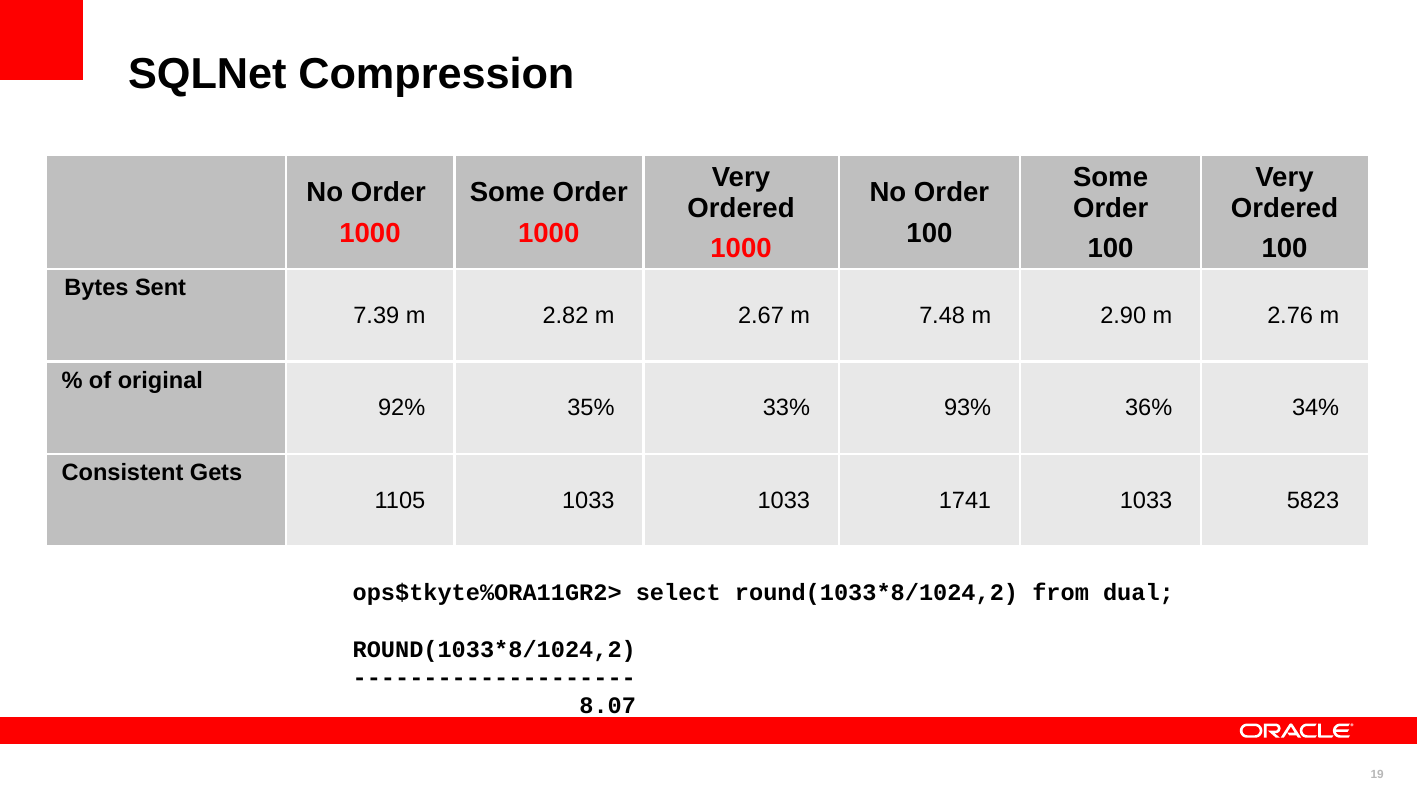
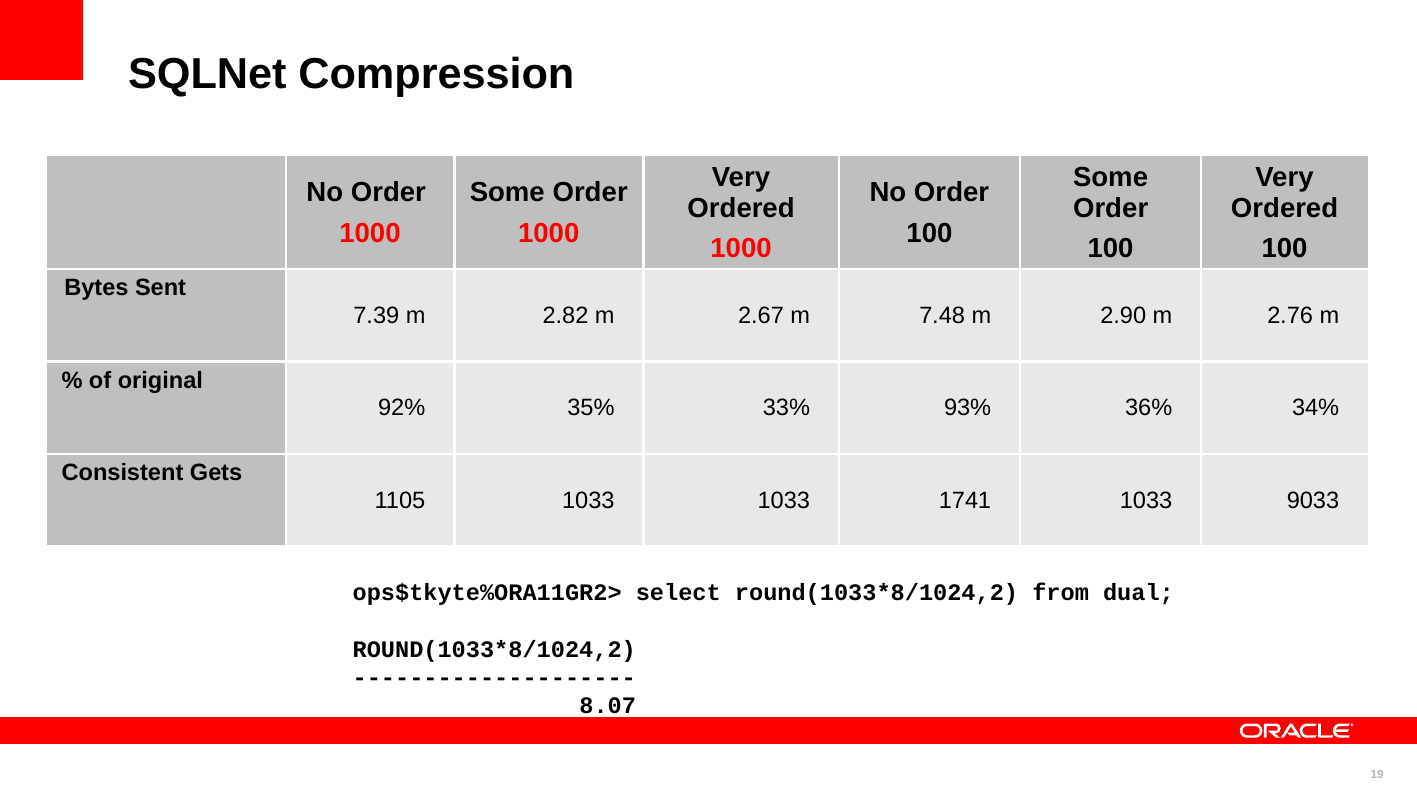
5823: 5823 -> 9033 (1313, 501)
